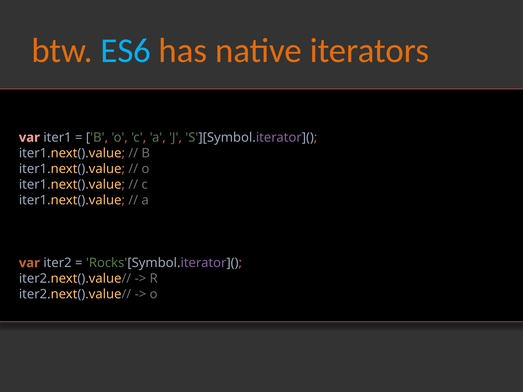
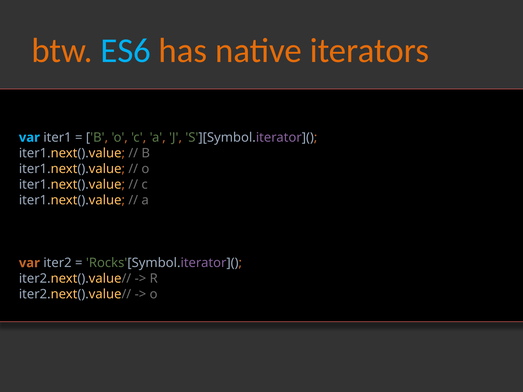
var colour: pink -> light blue (29, 138)
